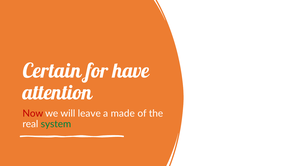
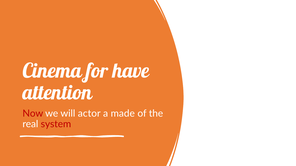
Certain: Certain -> Cinema (52, 71)
leave: leave -> actor (89, 114)
system colour: green -> red (56, 124)
